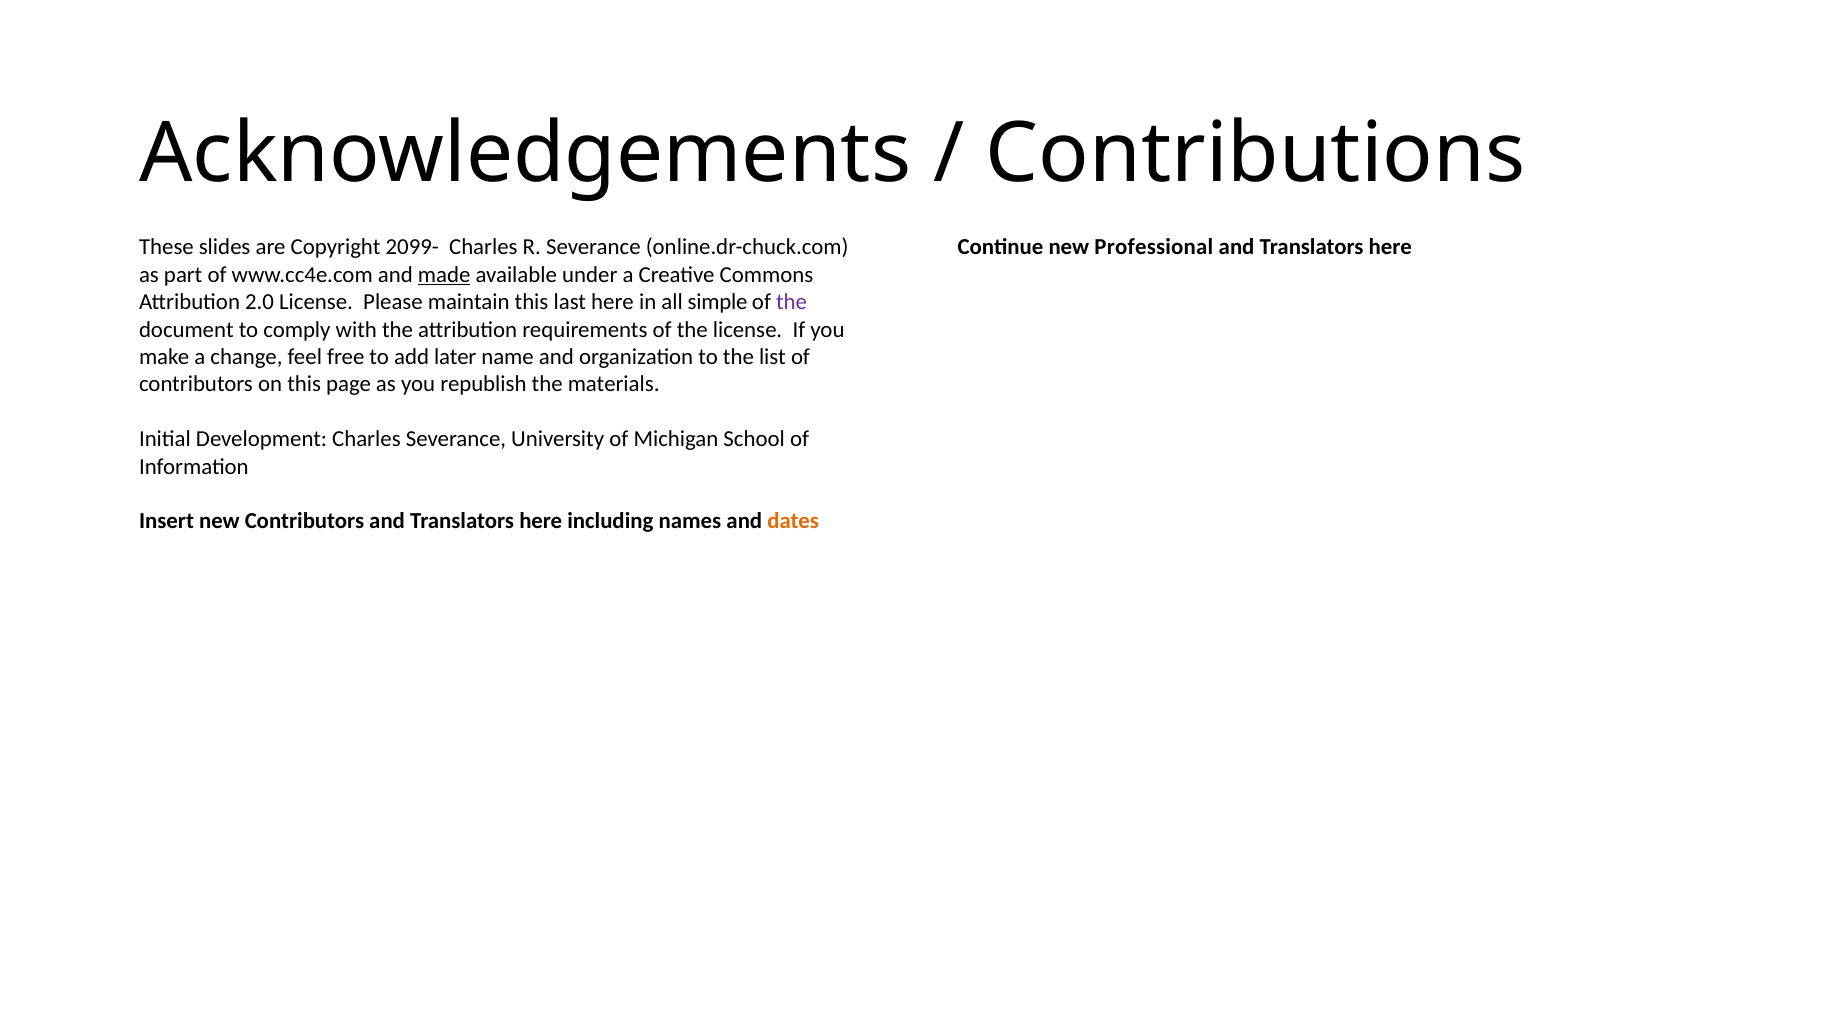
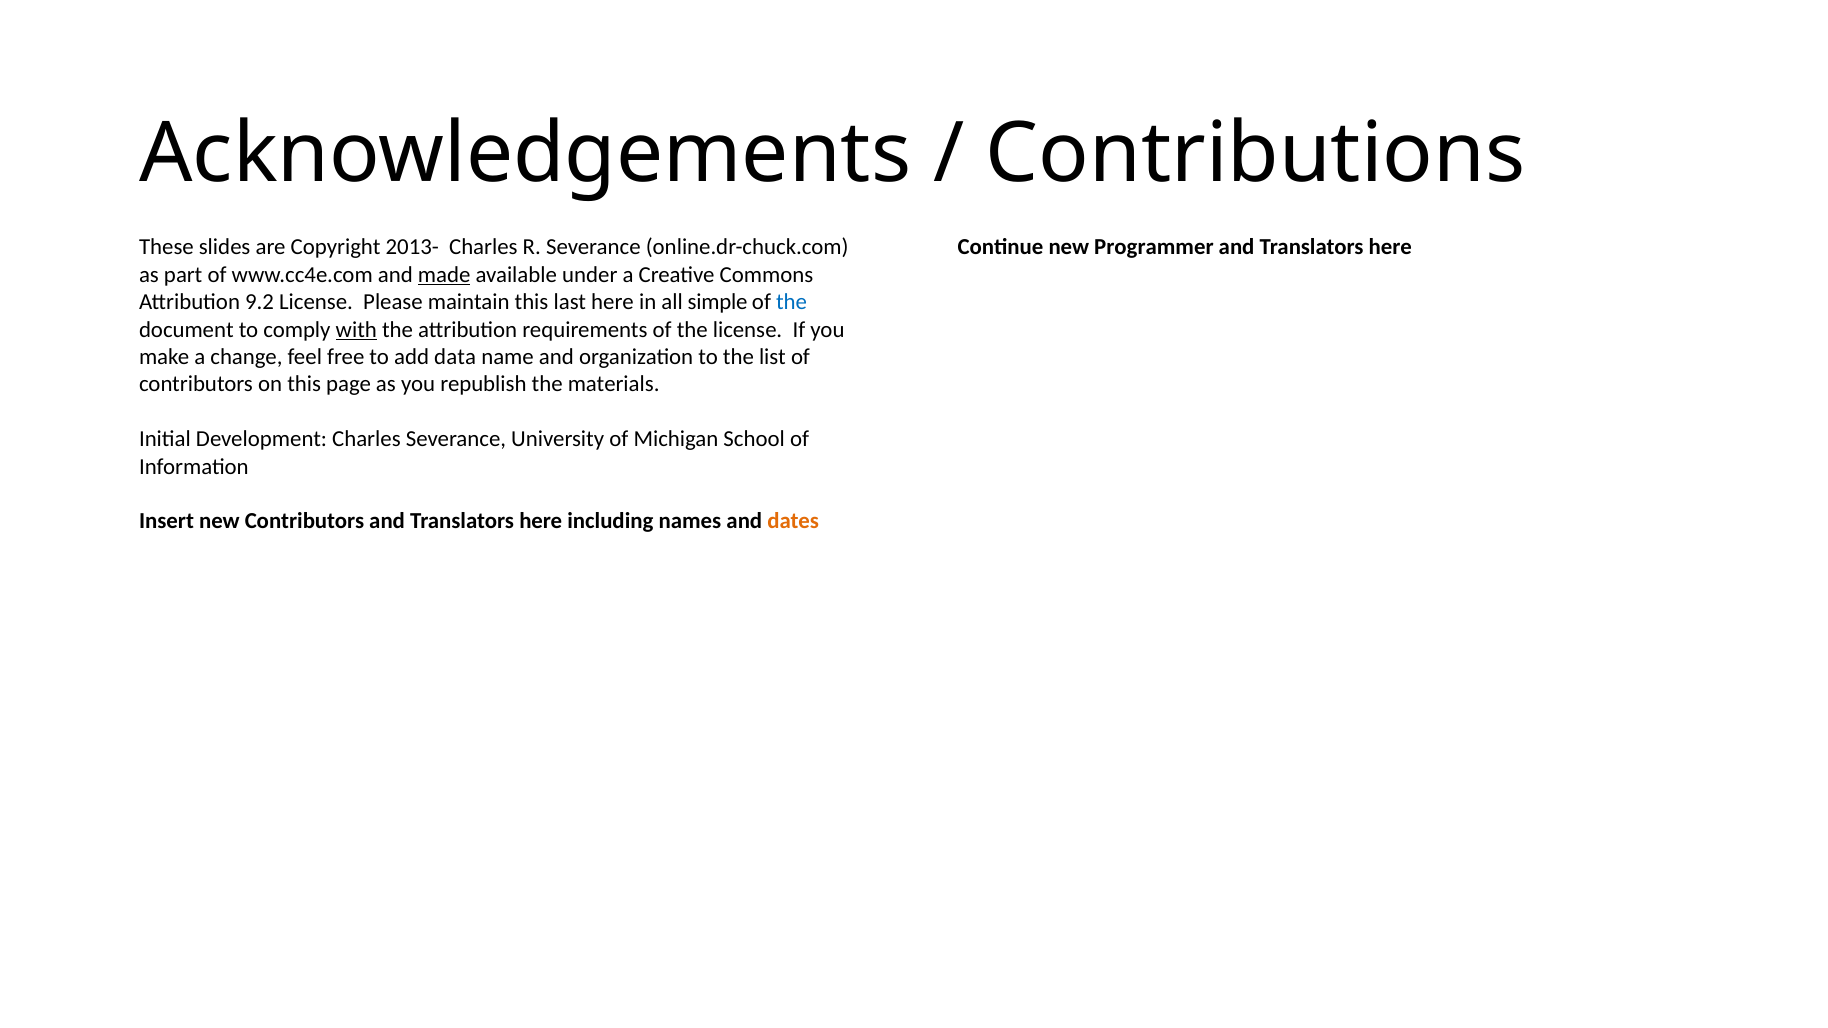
2099-: 2099- -> 2013- (412, 247)
Professional: Professional -> Programmer (1154, 247)
2.0: 2.0 -> 9.2 (260, 302)
the colour: purple -> blue (792, 302)
with underline: none -> present (356, 330)
later: later -> data (455, 357)
